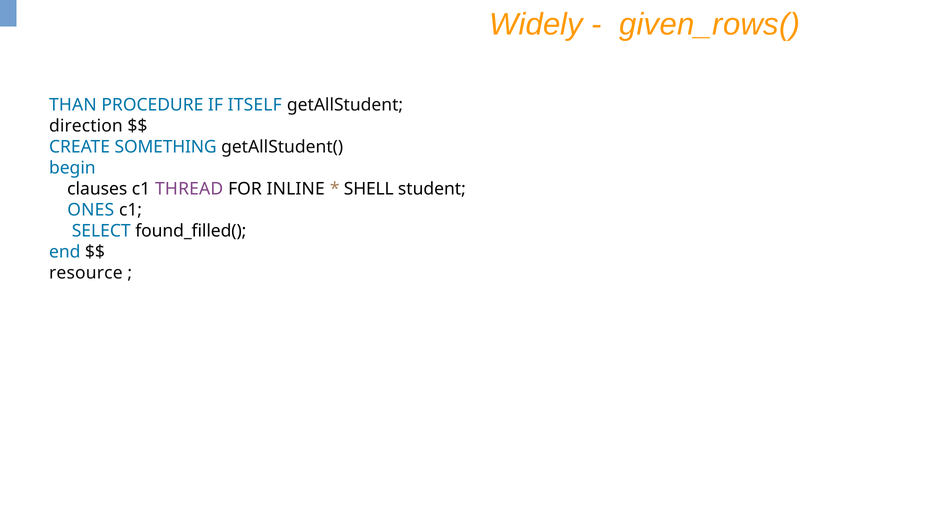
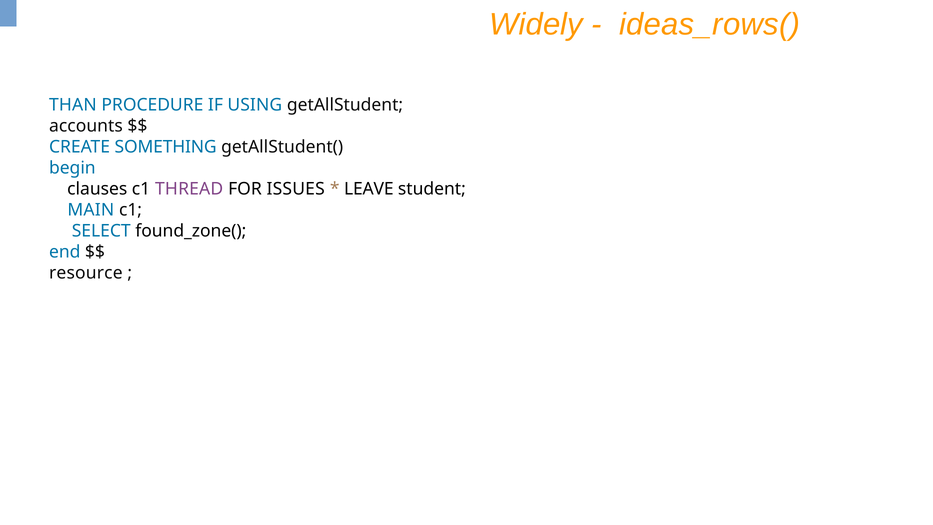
given_rows(: given_rows( -> ideas_rows( (710, 24)
ITSELF: ITSELF -> USING (255, 105)
direction: direction -> accounts (86, 126)
INLINE: INLINE -> ISSUES (296, 189)
SHELL: SHELL -> LEAVE (369, 189)
ONES: ONES -> MAIN (91, 210)
found_filled(: found_filled( -> found_zone( (191, 231)
